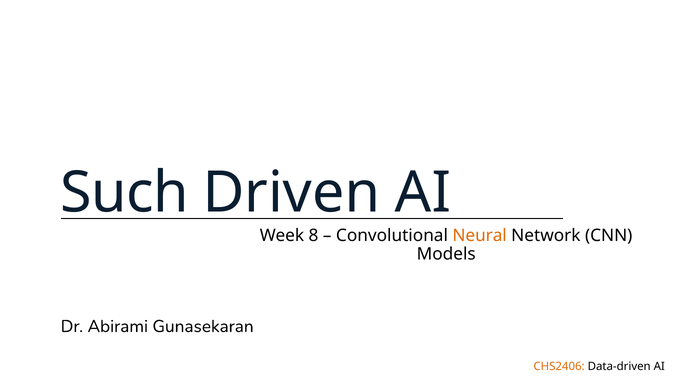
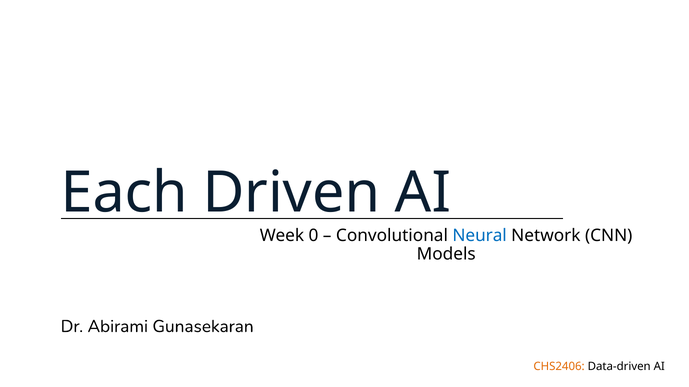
Such: Such -> Each (124, 193)
8: 8 -> 0 (313, 236)
Neural colour: orange -> blue (480, 236)
